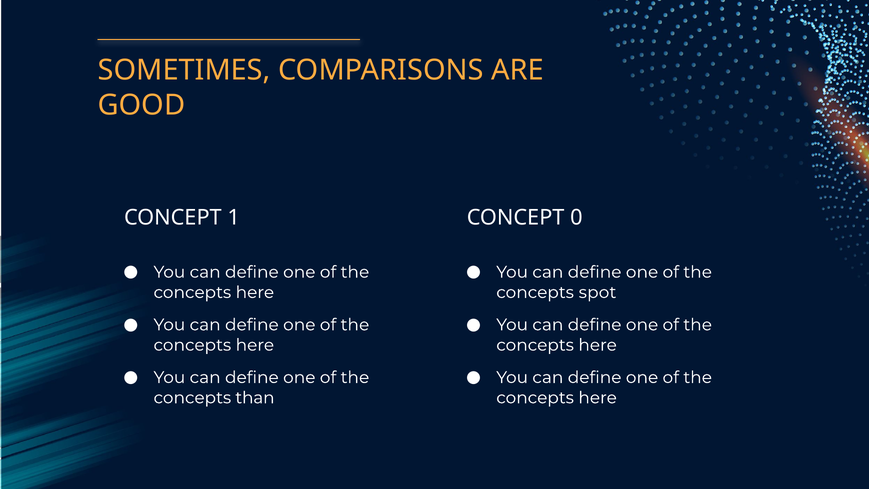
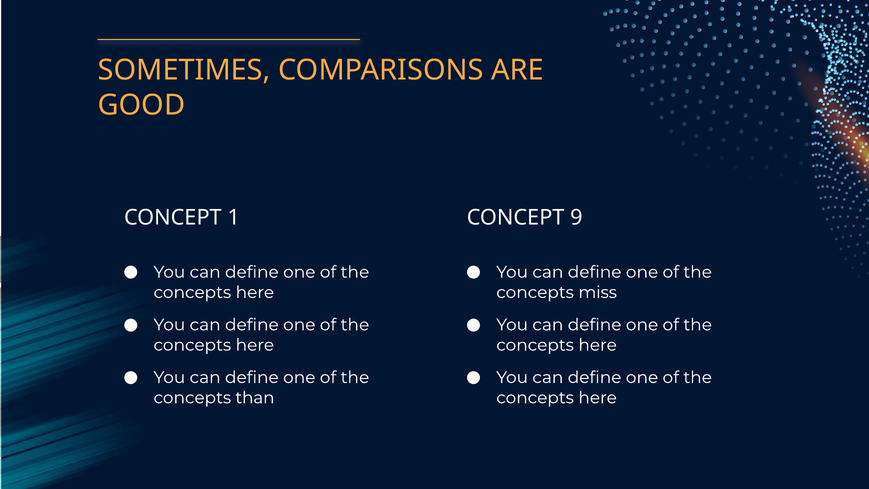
0: 0 -> 9 (576, 218)
spot: spot -> miss (598, 292)
